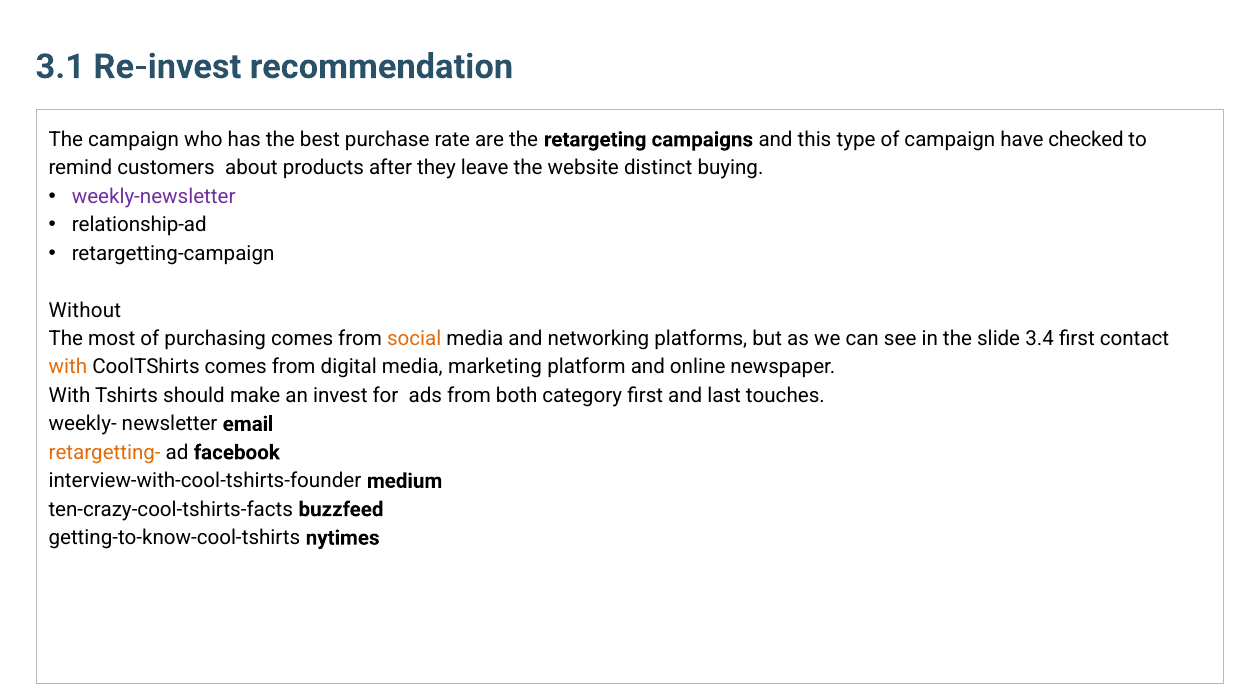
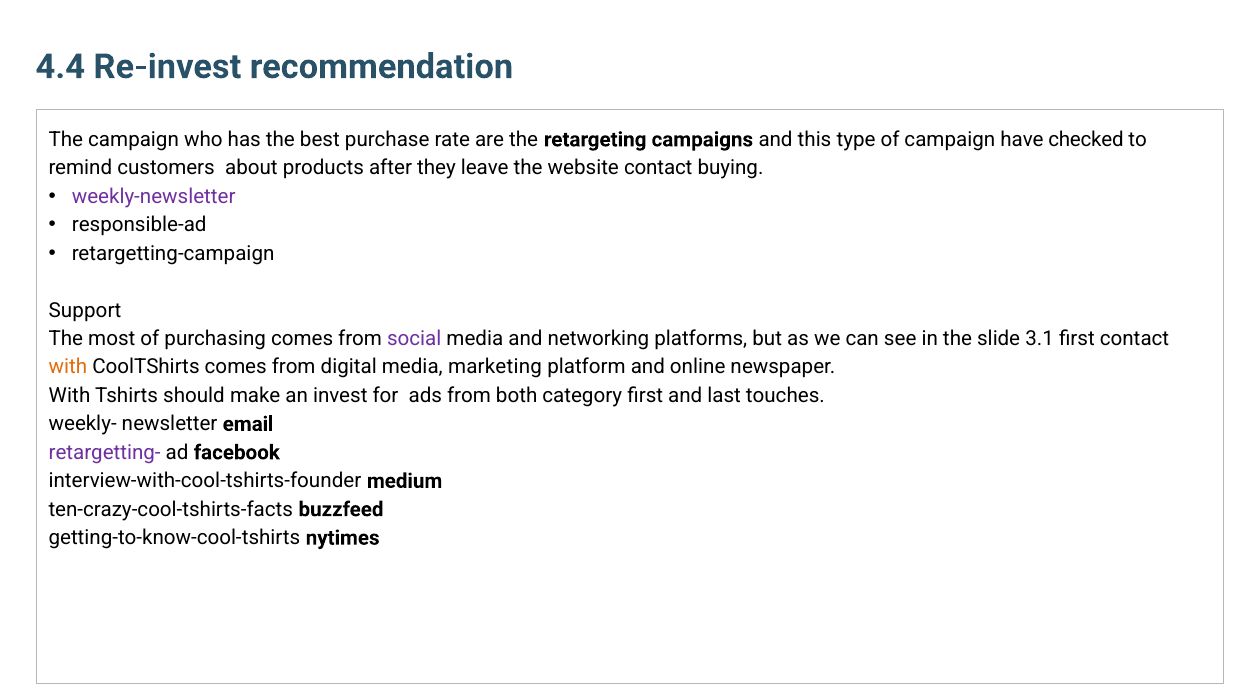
3.1: 3.1 -> 4.4 (60, 67)
website distinct: distinct -> contact (658, 168)
relationship-ad: relationship-ad -> responsible-ad (139, 225)
Without: Without -> Support (85, 310)
social colour: orange -> purple (414, 339)
3.4: 3.4 -> 3.1 (1040, 339)
retargetting- colour: orange -> purple (105, 452)
